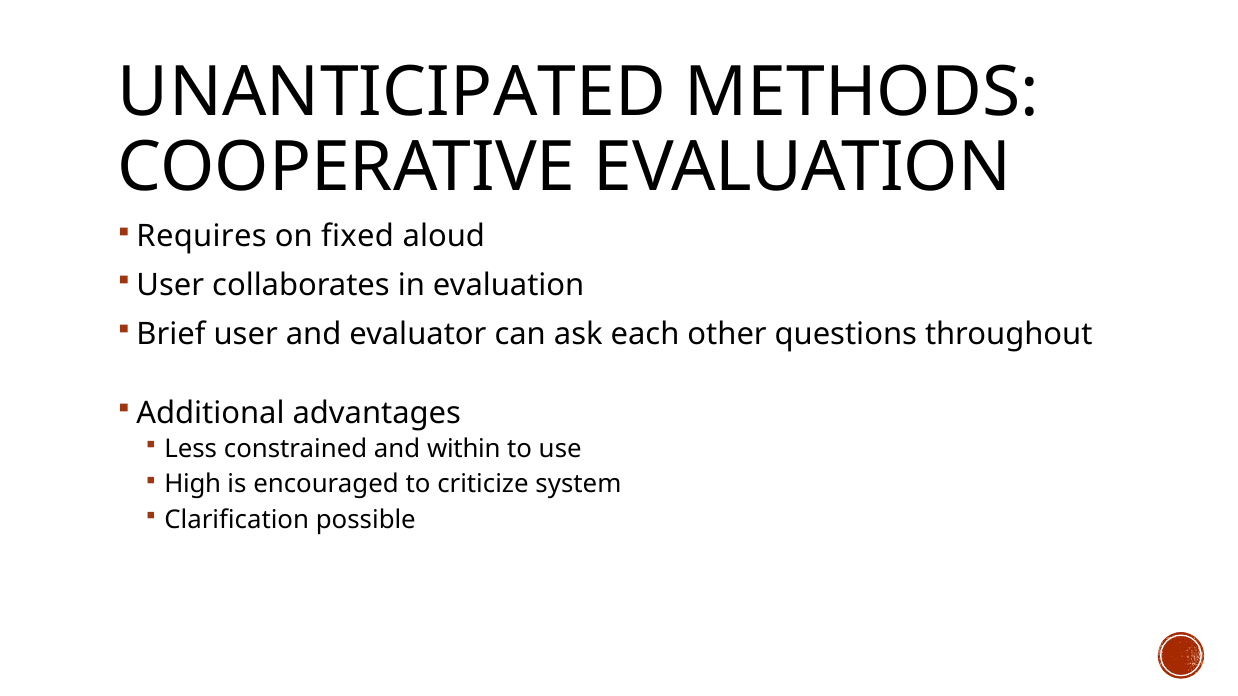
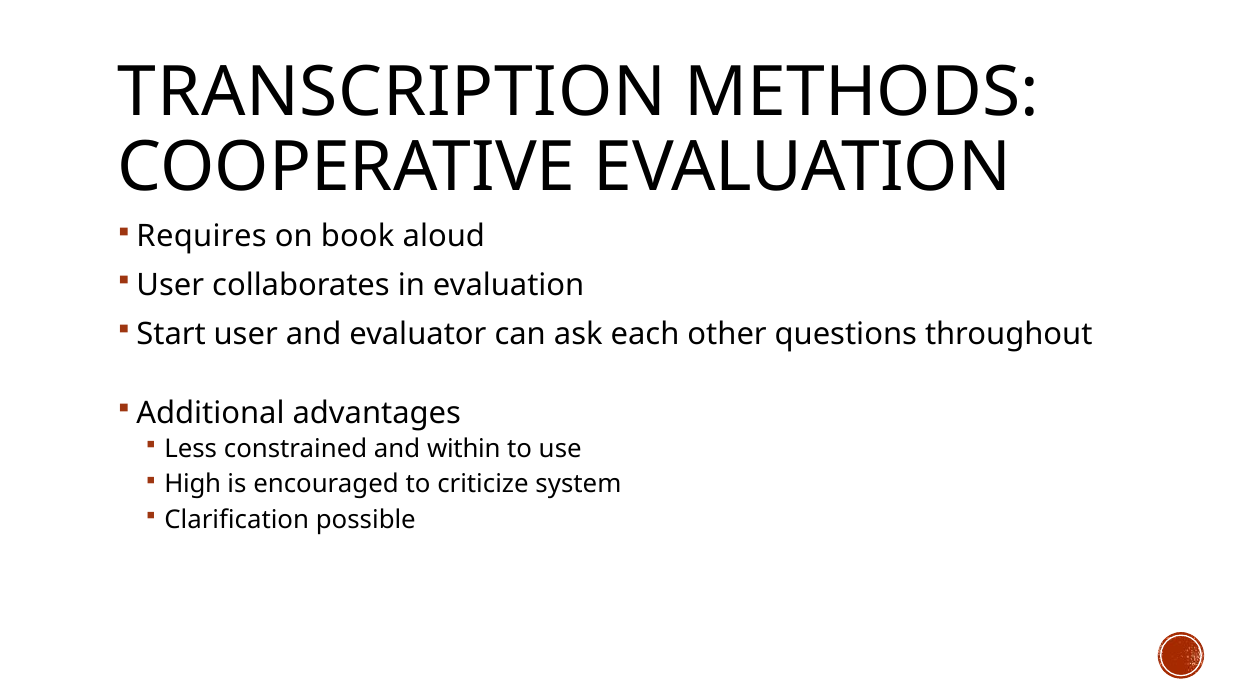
UNANTICIPATED: UNANTICIPATED -> TRANSCRIPTION (392, 93)
fixed: fixed -> book (358, 237)
Brief: Brief -> Start (171, 334)
